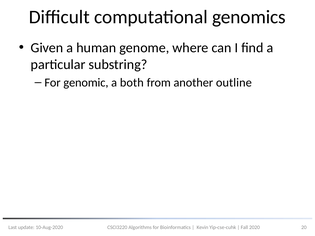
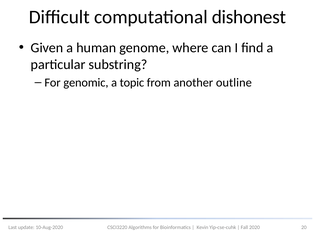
genomics: genomics -> dishonest (249, 17)
both: both -> topic (132, 83)
